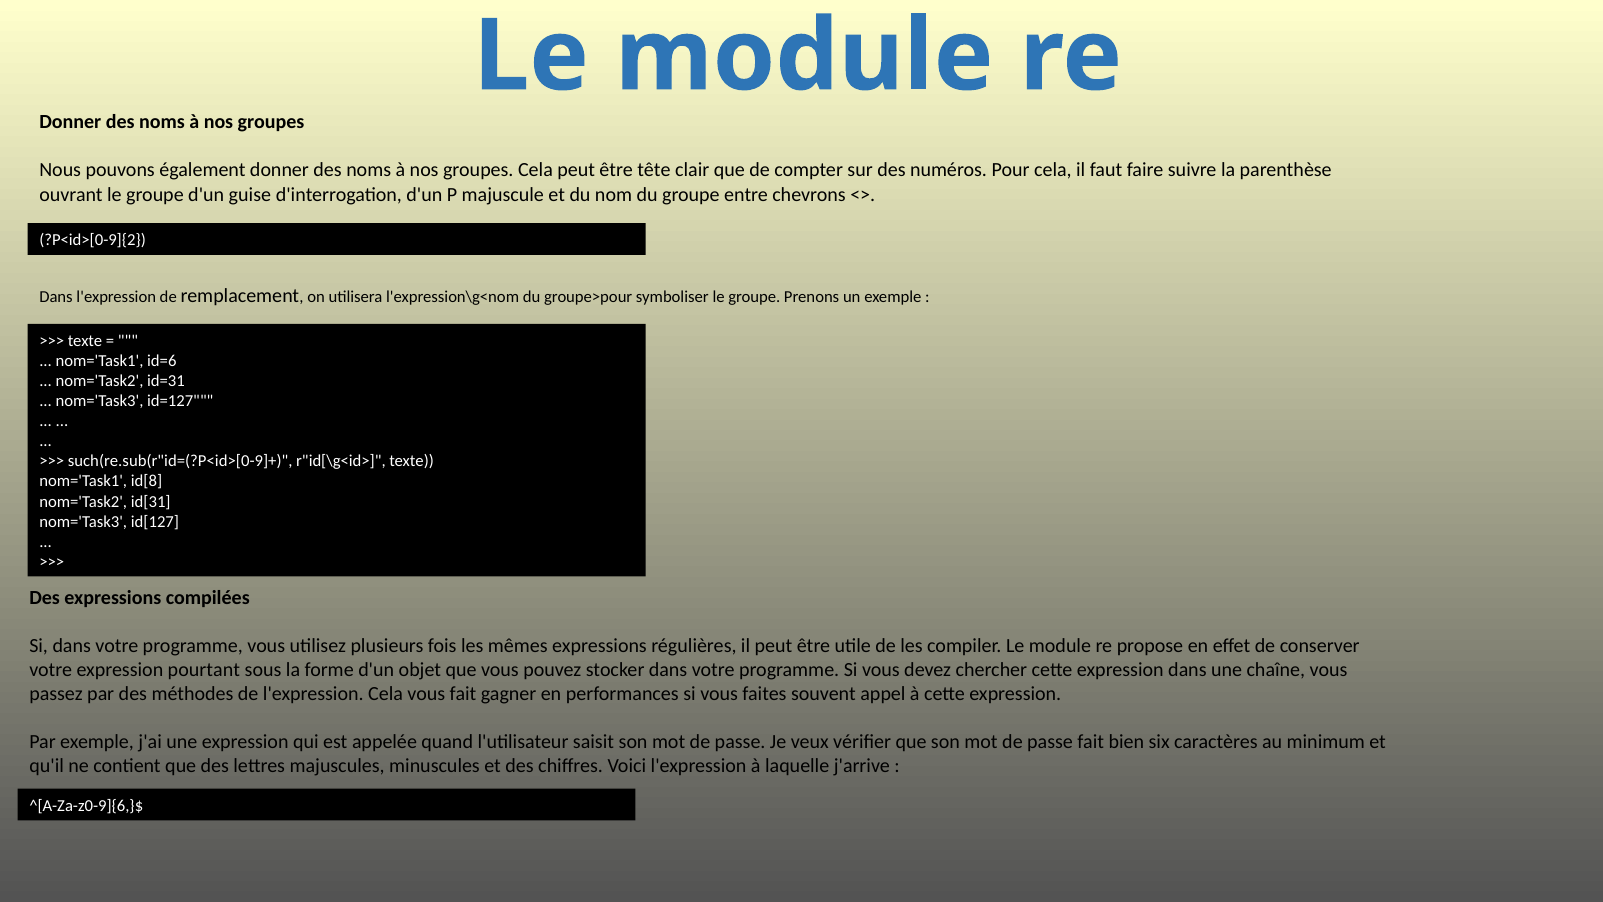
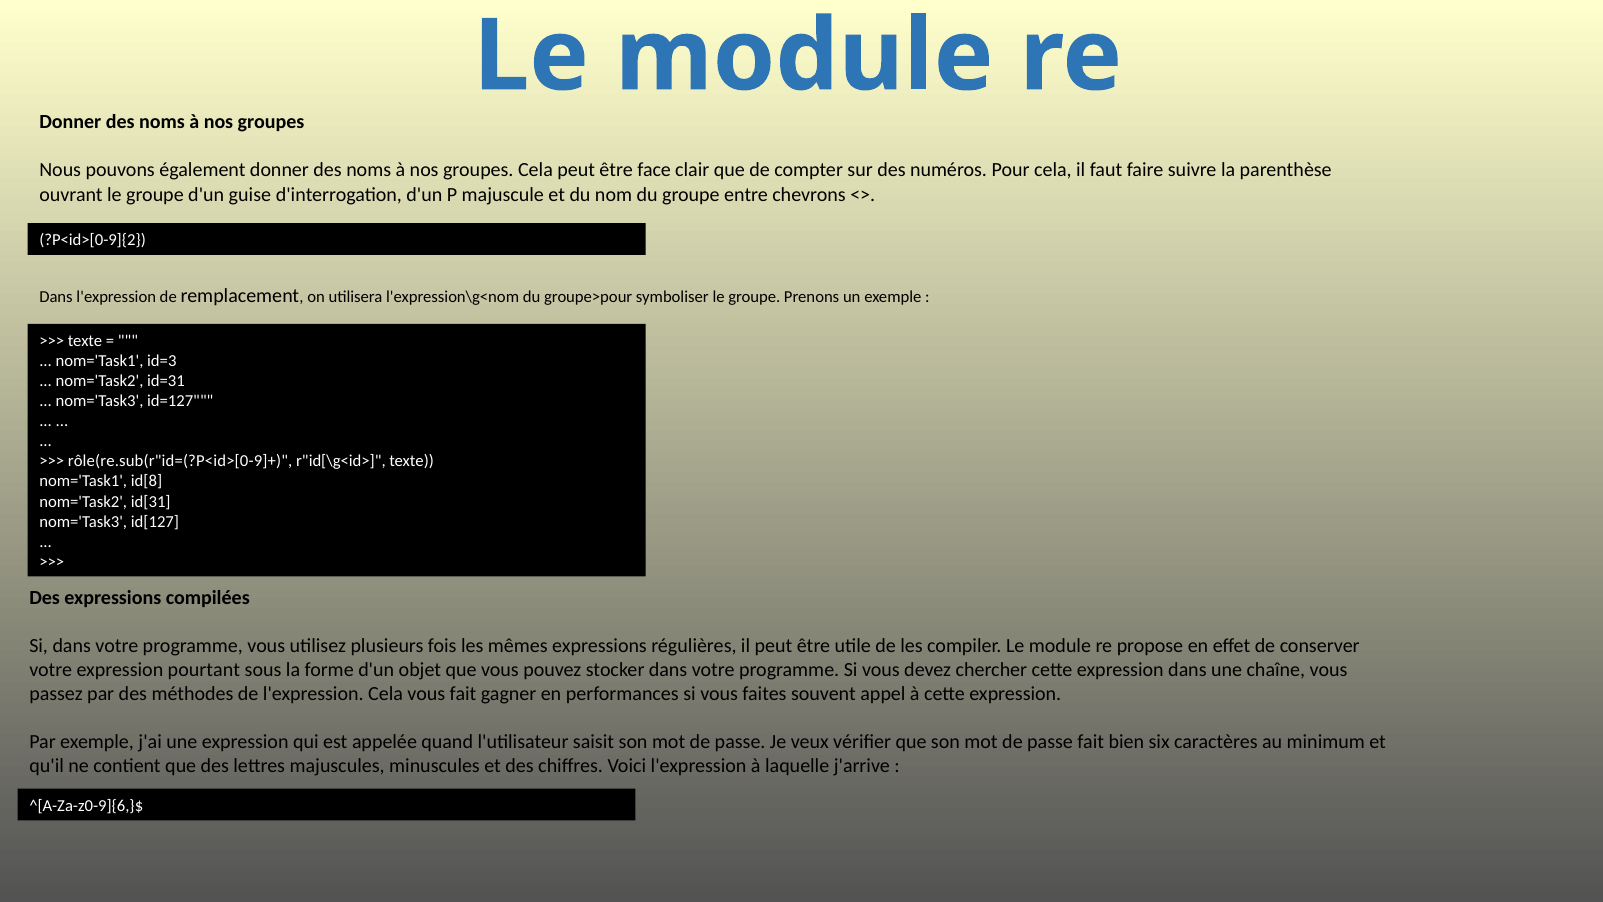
tête: tête -> face (654, 170)
id=6: id=6 -> id=3 (162, 361)
such(re.sub(r"id=(?P<id>[0-9]+: such(re.sub(r"id=(?P<id>[0-9]+ -> rôle(re.sub(r"id=(?P<id>[0-9]+ (180, 461)
